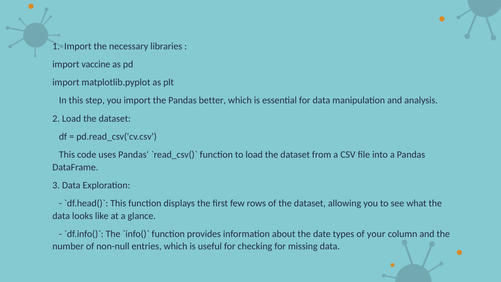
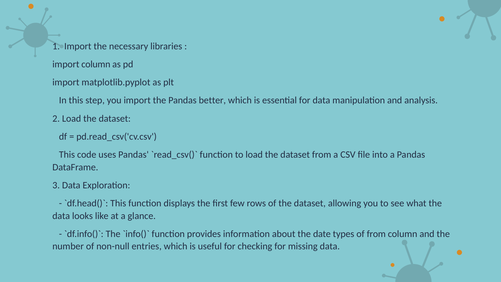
import vaccine: vaccine -> column (96, 64)
of your: your -> from (376, 234)
